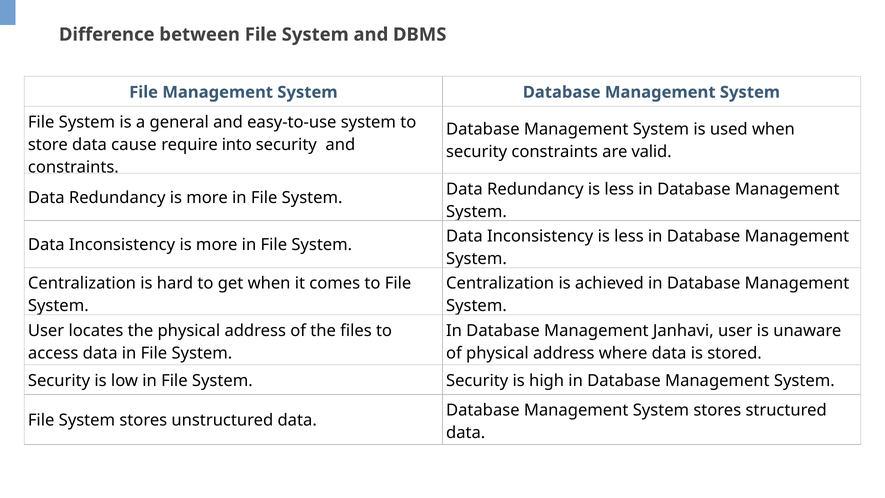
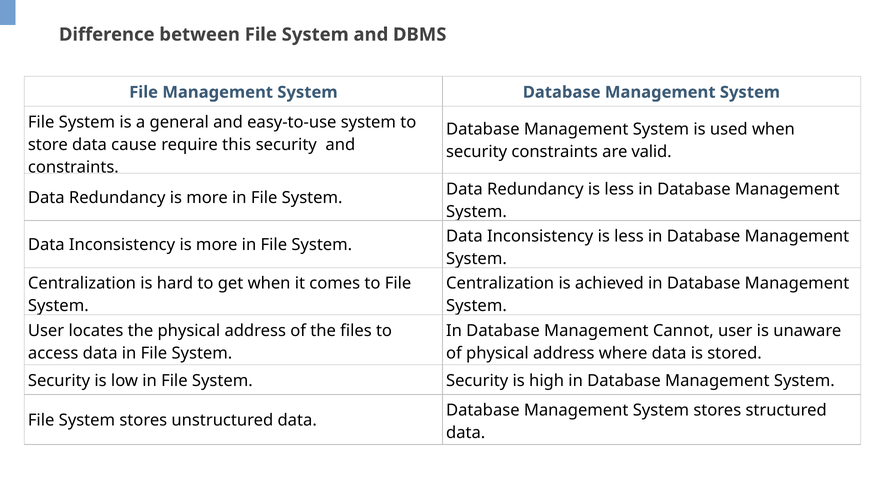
into: into -> this (237, 145)
Janhavi: Janhavi -> Cannot (683, 330)
